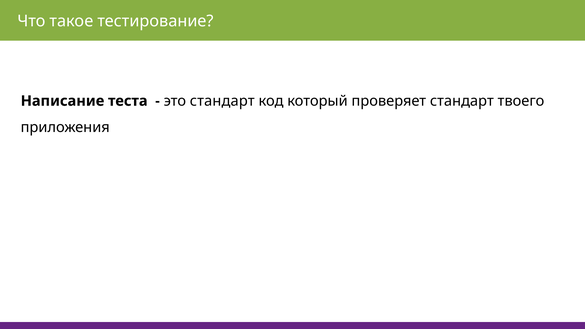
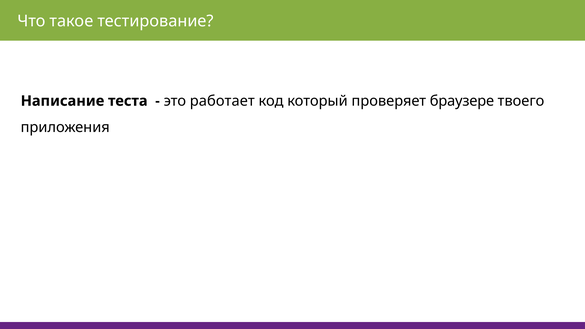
это стандарт: стандарт -> работает (222, 101)
проверяет стандарт: стандарт -> браузере (462, 101)
